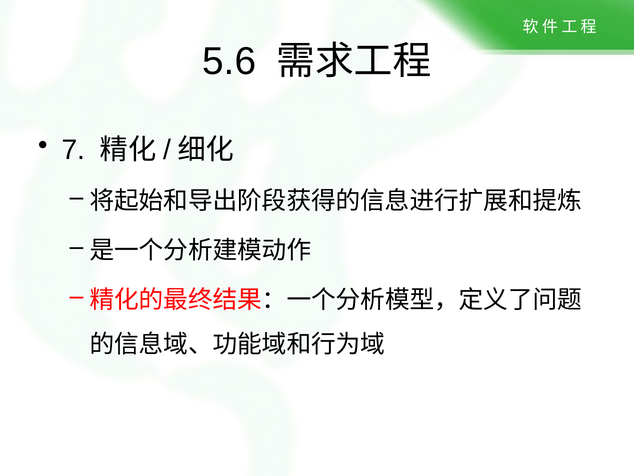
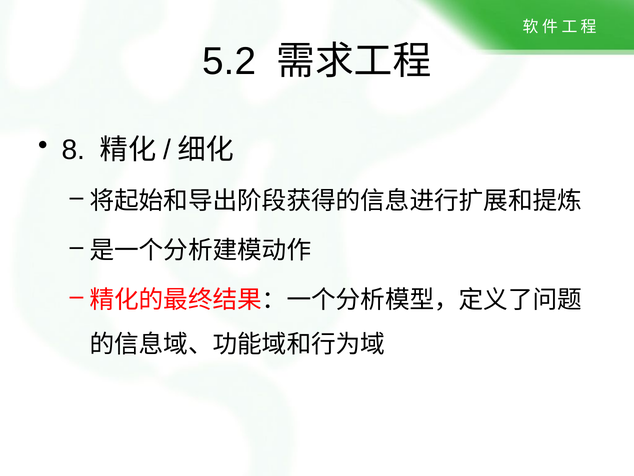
5.6: 5.6 -> 5.2 (229, 61)
7: 7 -> 8 (74, 150)
